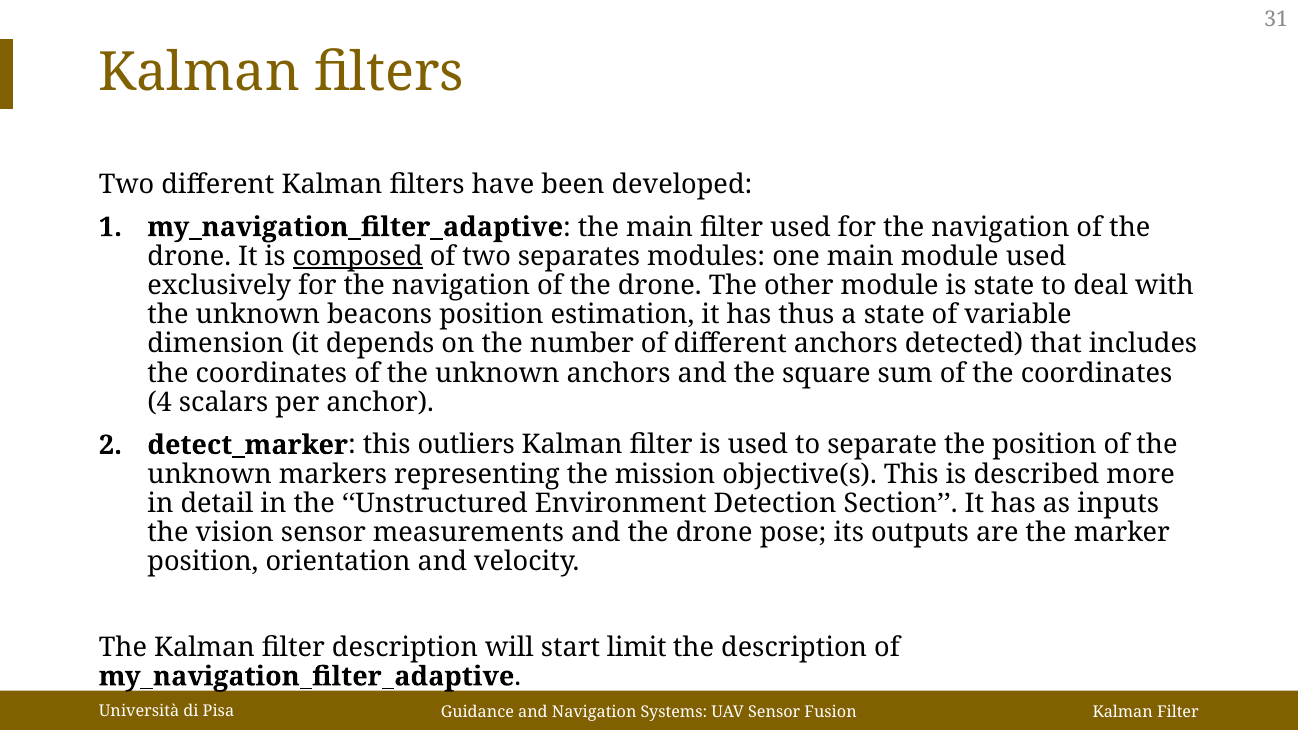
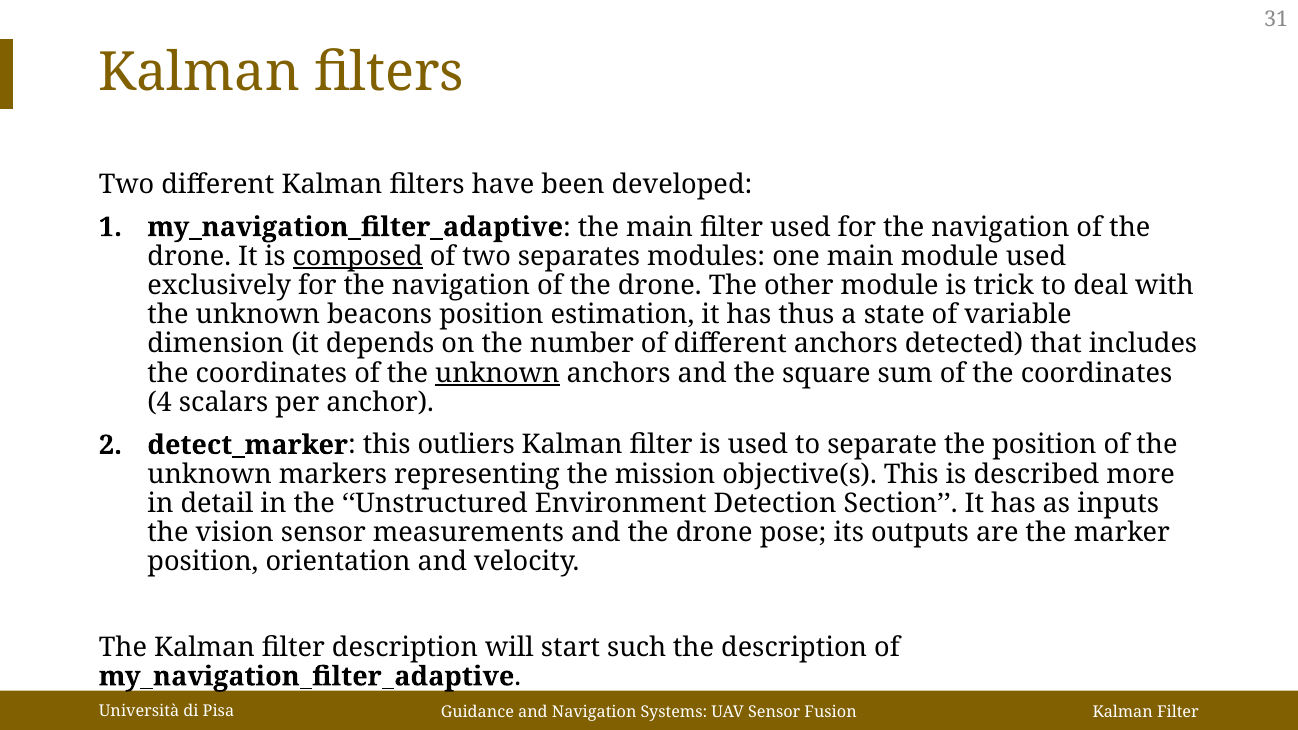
is state: state -> trick (1004, 286)
unknown underline: none -> present (497, 373)
limit: limit -> such (637, 647)
